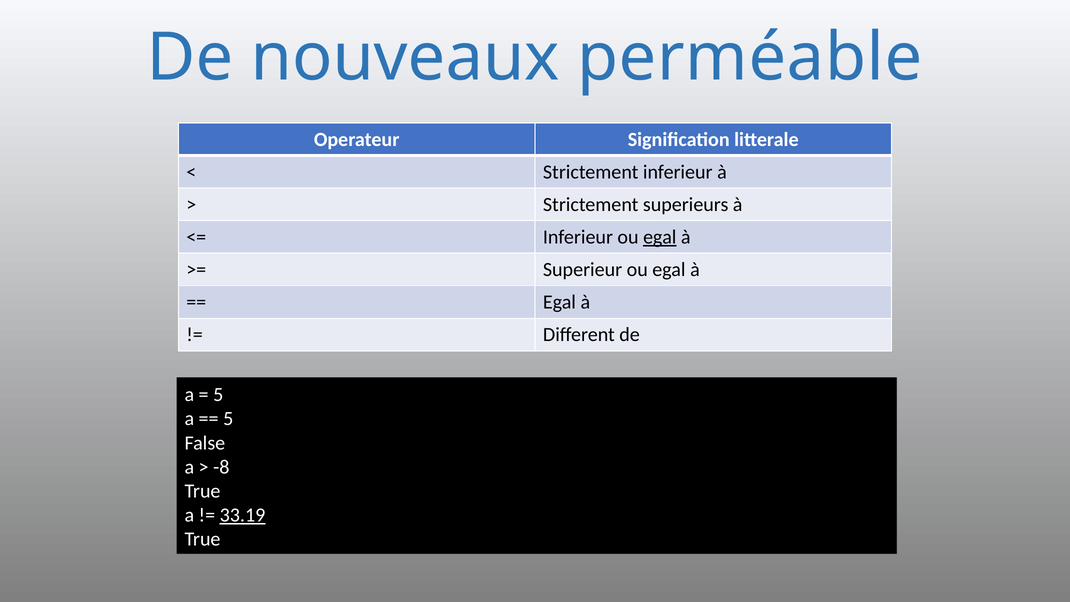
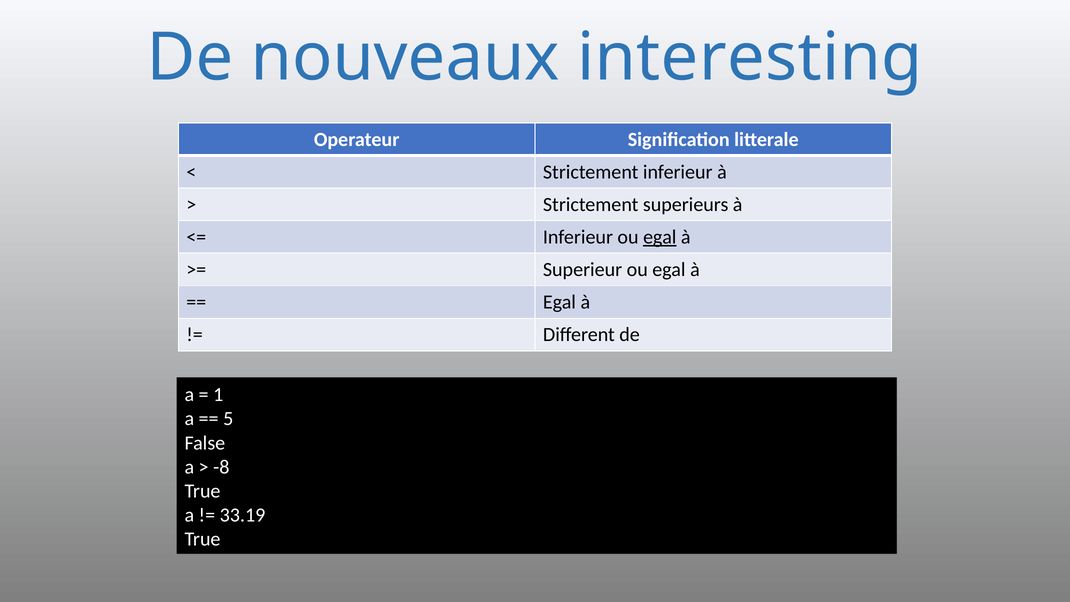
perméable: perméable -> interesting (750, 58)
5: 5 -> 1 (218, 395)
33.19 underline: present -> none (243, 515)
